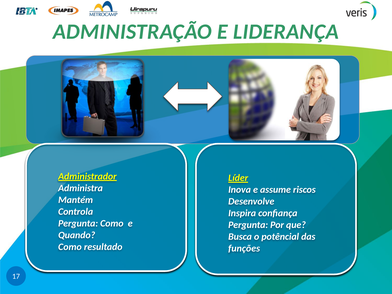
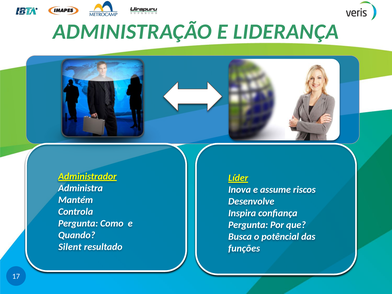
Como: Como -> Silent (70, 247)
